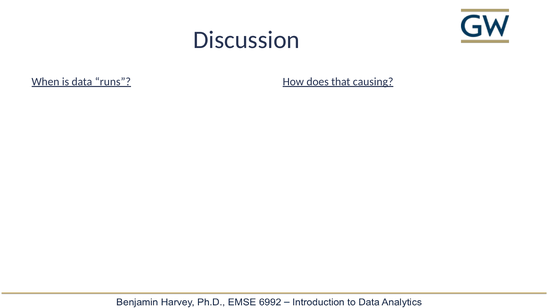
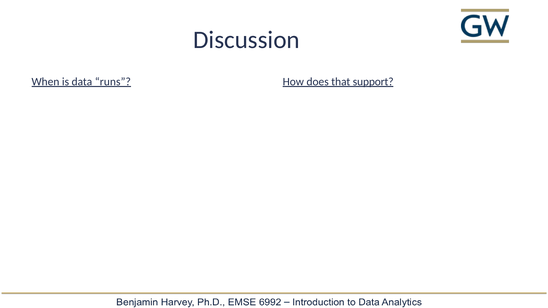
causing: causing -> support (373, 82)
